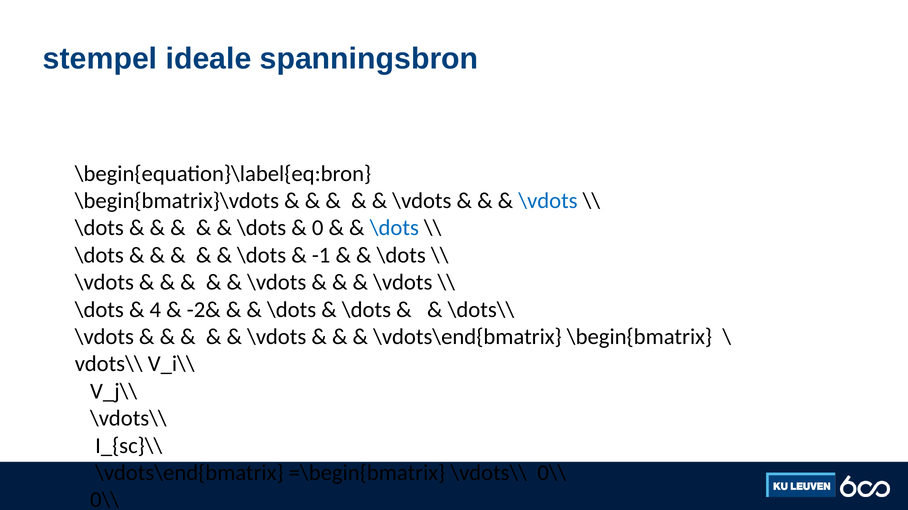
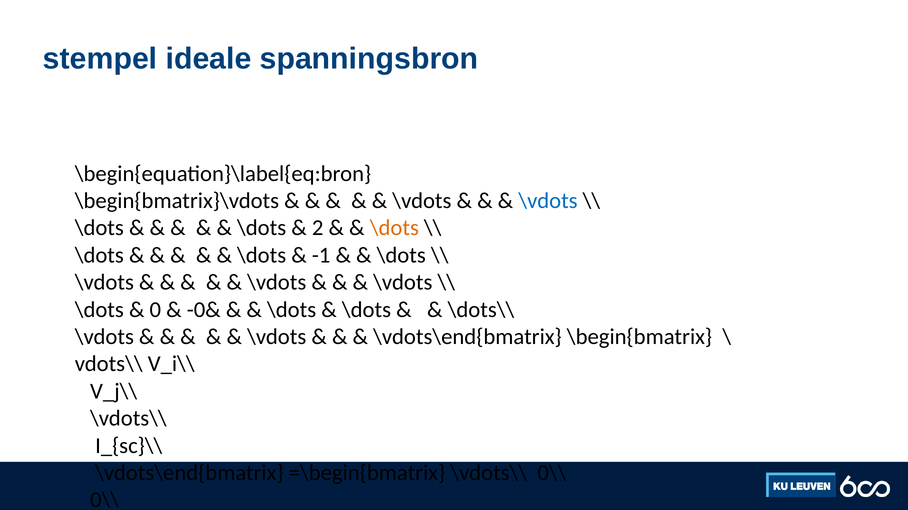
0: 0 -> 2 (318, 228)
\dots colour: blue -> orange (394, 228)
4: 4 -> 0 (155, 310)
-2&: -2& -> -0& (204, 310)
